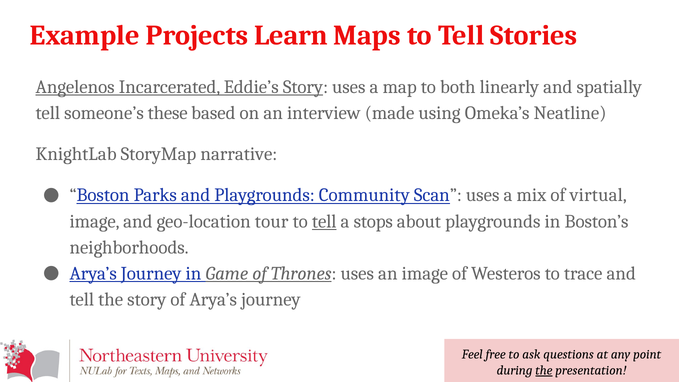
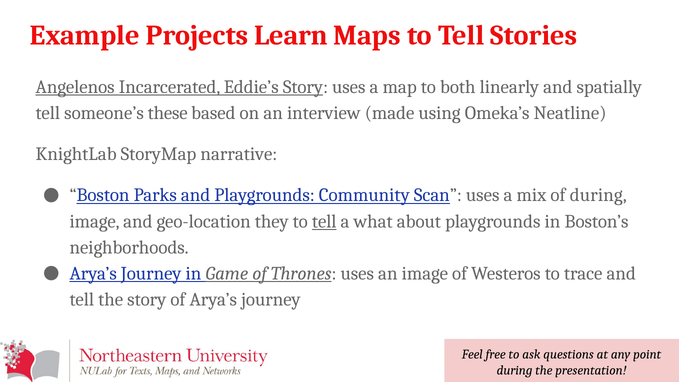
of virtual: virtual -> during (598, 195)
tour: tour -> they (272, 221)
stops: stops -> what (373, 221)
the underline: present -> none (544, 370)
